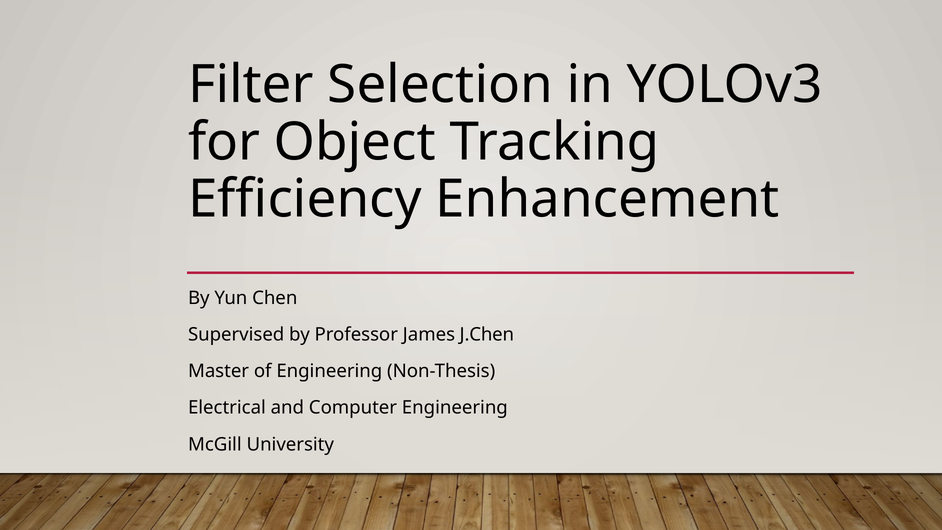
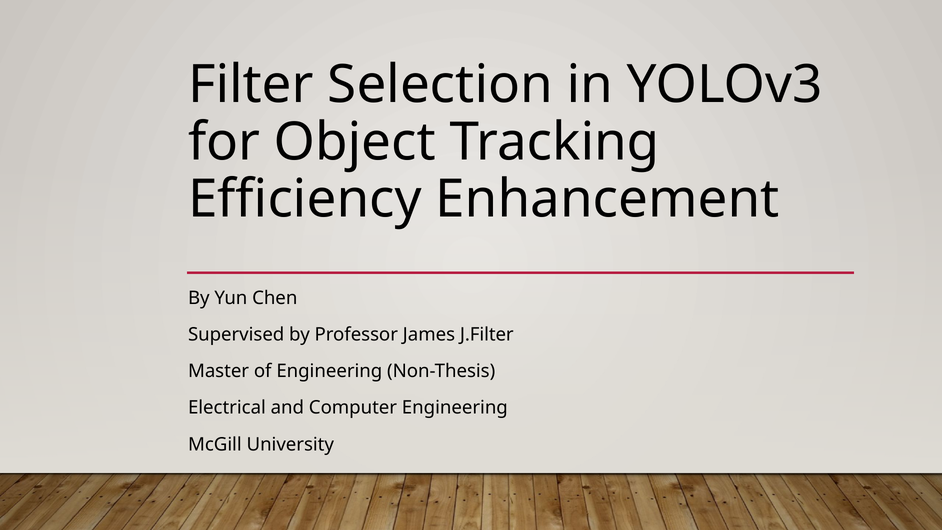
J.Chen: J.Chen -> J.Filter (487, 334)
